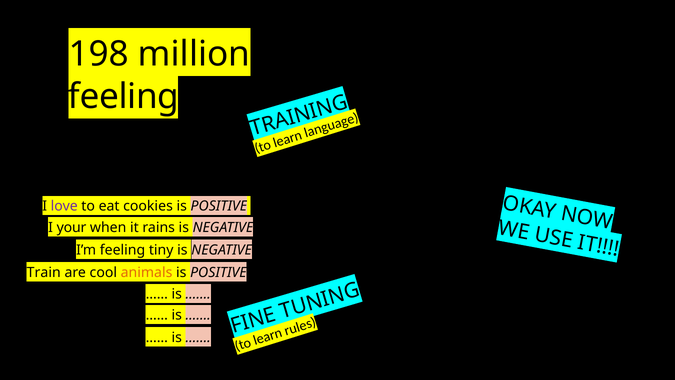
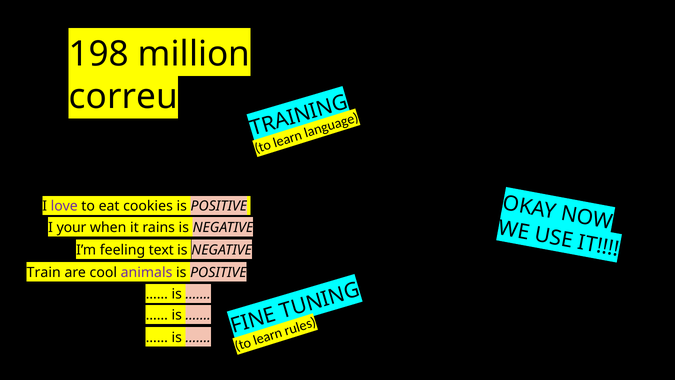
feeling: feeling -> correu (123, 96)
tiny: tiny -> text (161, 250)
animals colour: orange -> purple (147, 272)
